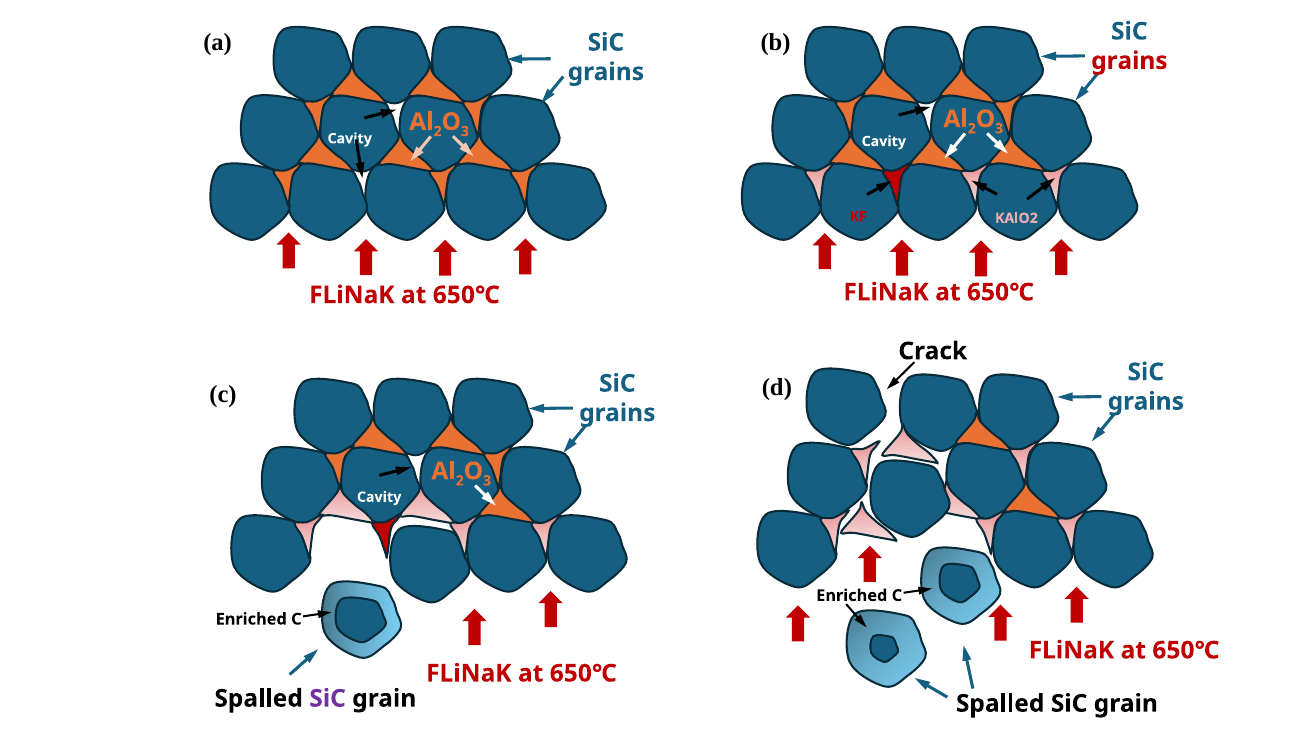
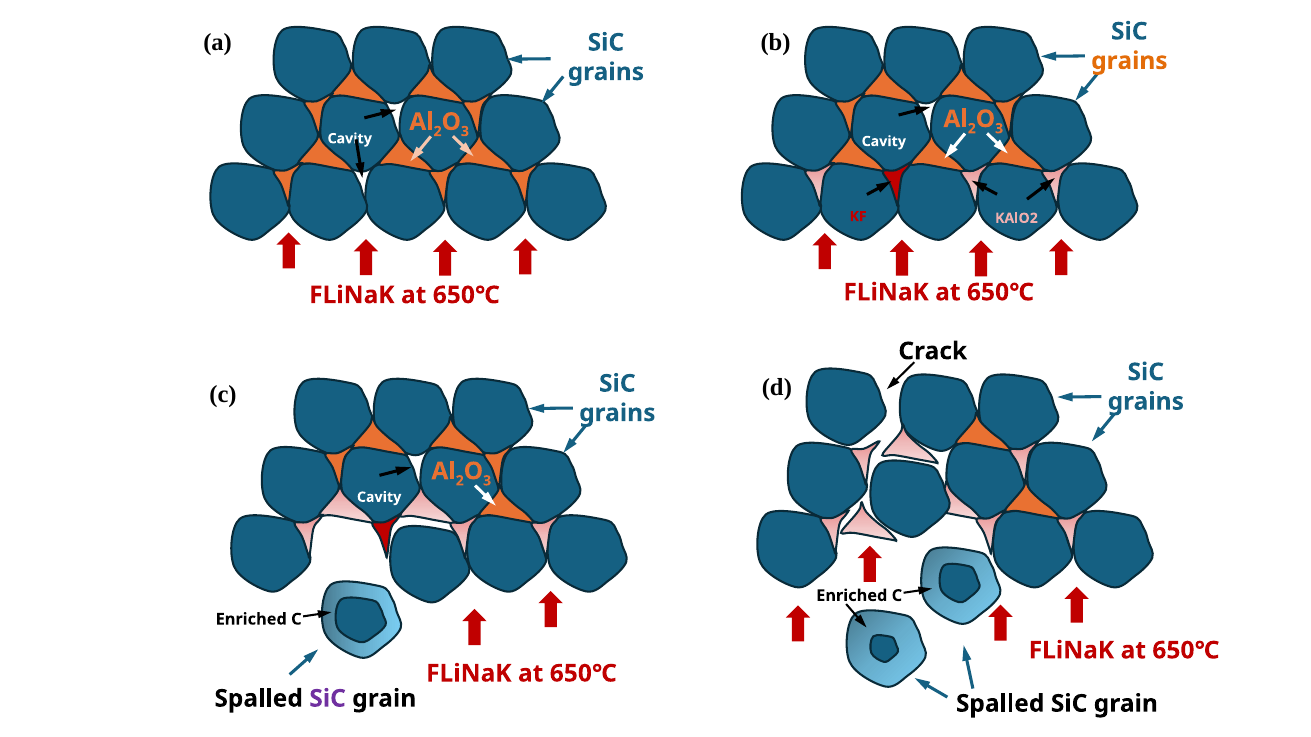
grains colour: red -> orange (1129, 61)
